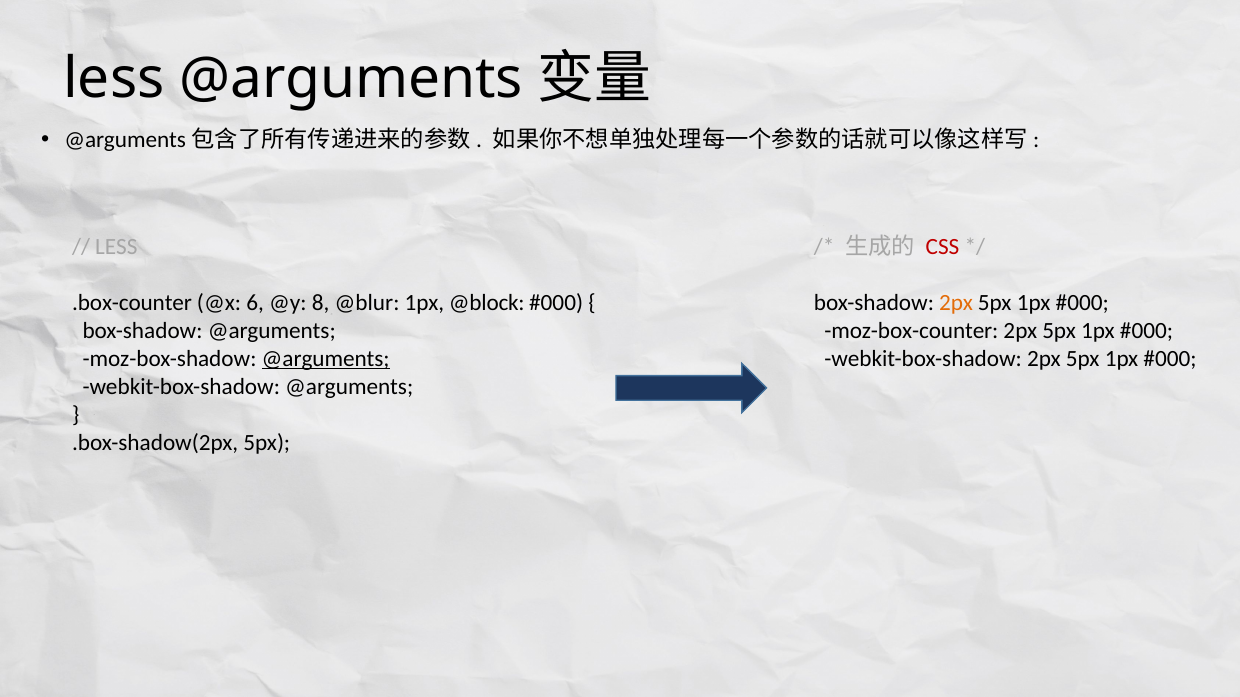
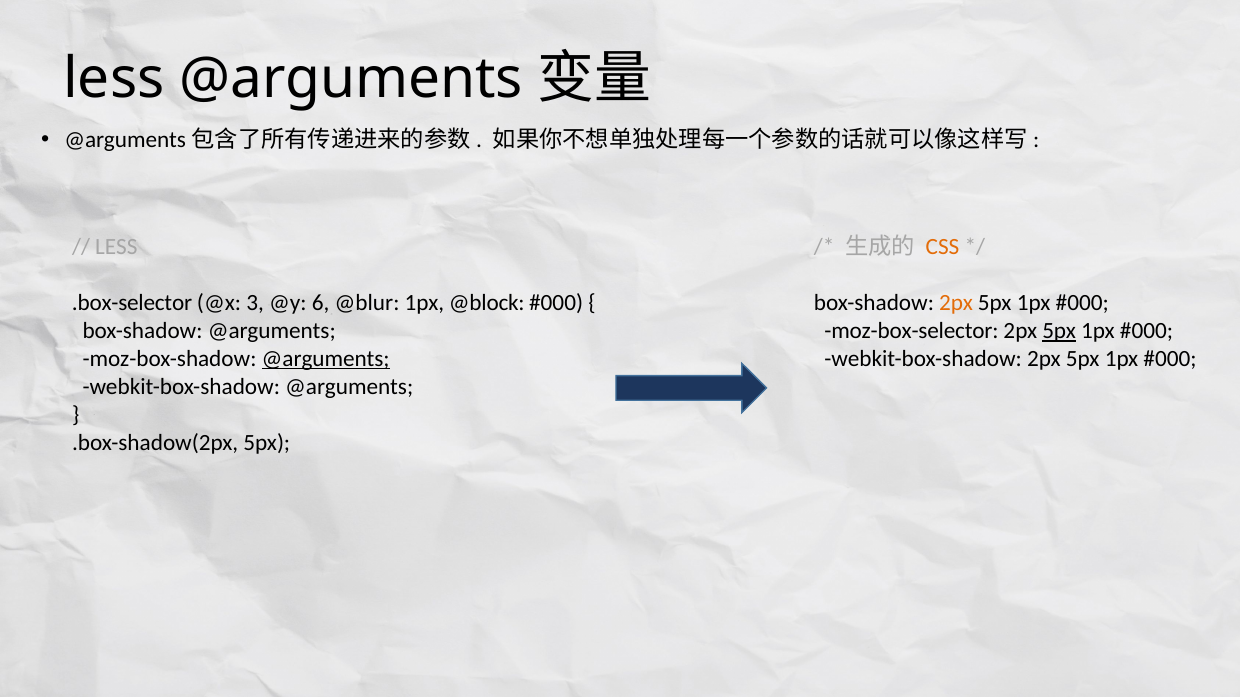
CSS colour: red -> orange (943, 247)
.box-counter: .box-counter -> .box-selector (132, 303)
6: 6 -> 3 (255, 303)
8: 8 -> 6 (321, 303)
moz-box-counter: moz-box-counter -> moz-box-selector (911, 331)
5px underline: none -> present (1059, 331)
